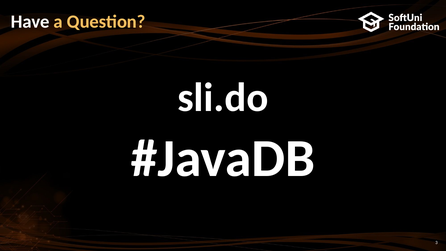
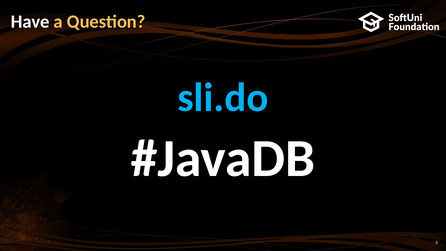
sli.do colour: white -> light blue (223, 98)
